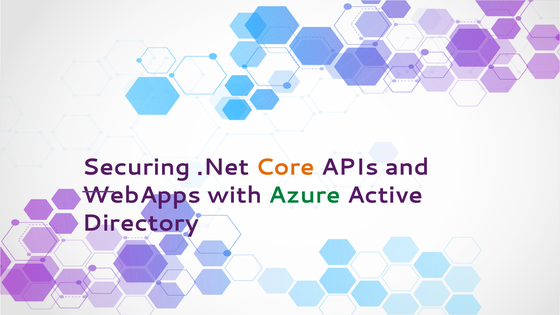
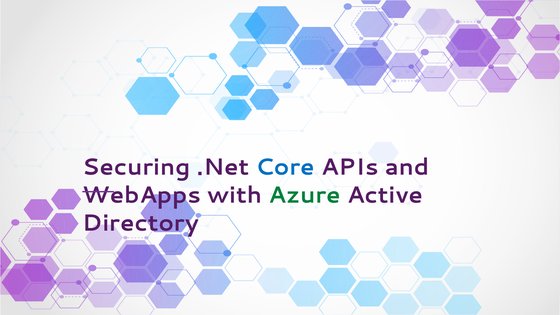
Core colour: orange -> blue (285, 167)
